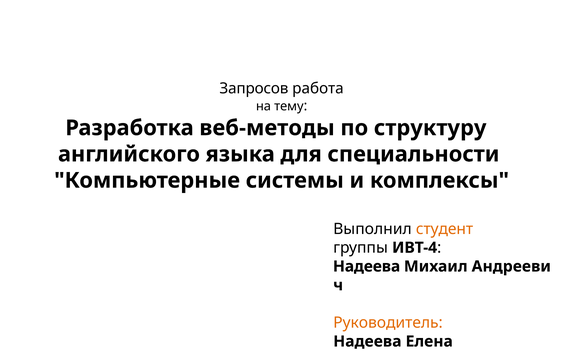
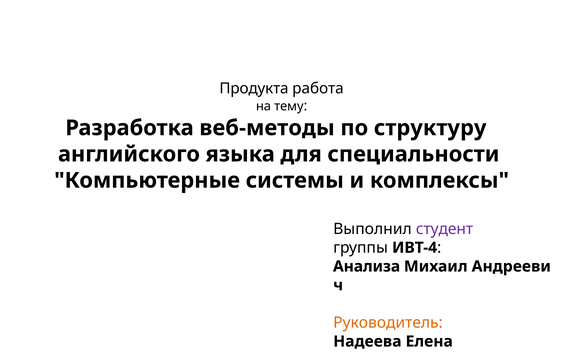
Запросов: Запросов -> Продукта (254, 88)
студент colour: orange -> purple (445, 229)
Надеева: Надеева -> Анализа (367, 267)
